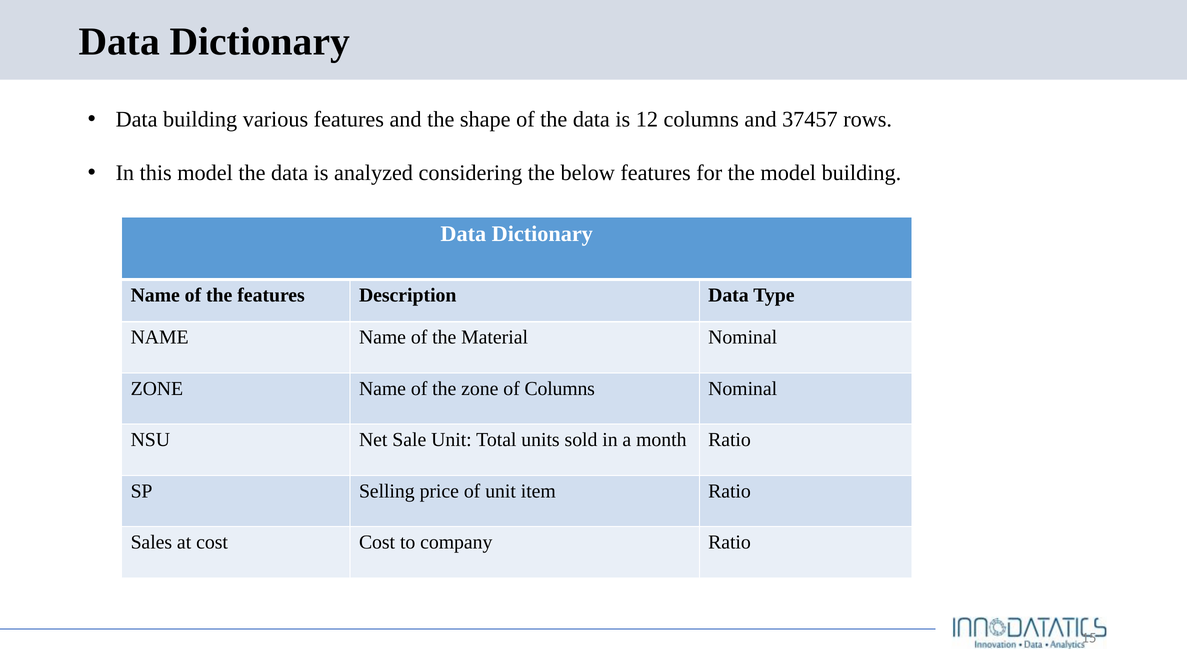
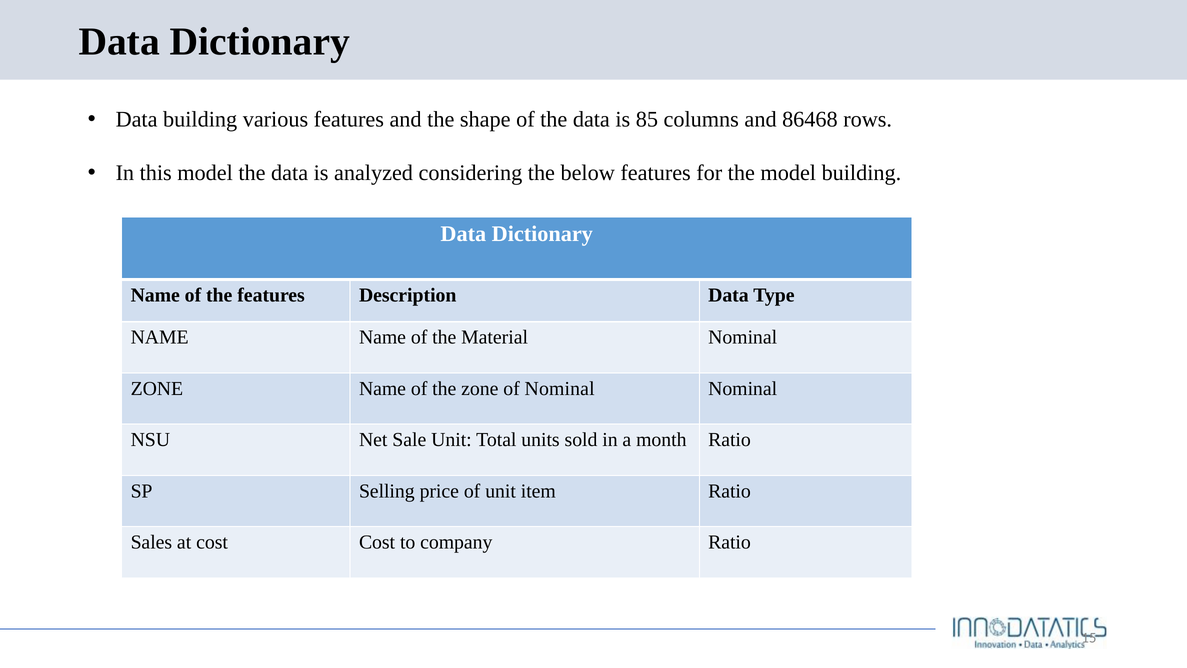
12: 12 -> 85 (647, 119)
37457: 37457 -> 86468 (810, 119)
of Columns: Columns -> Nominal (560, 388)
